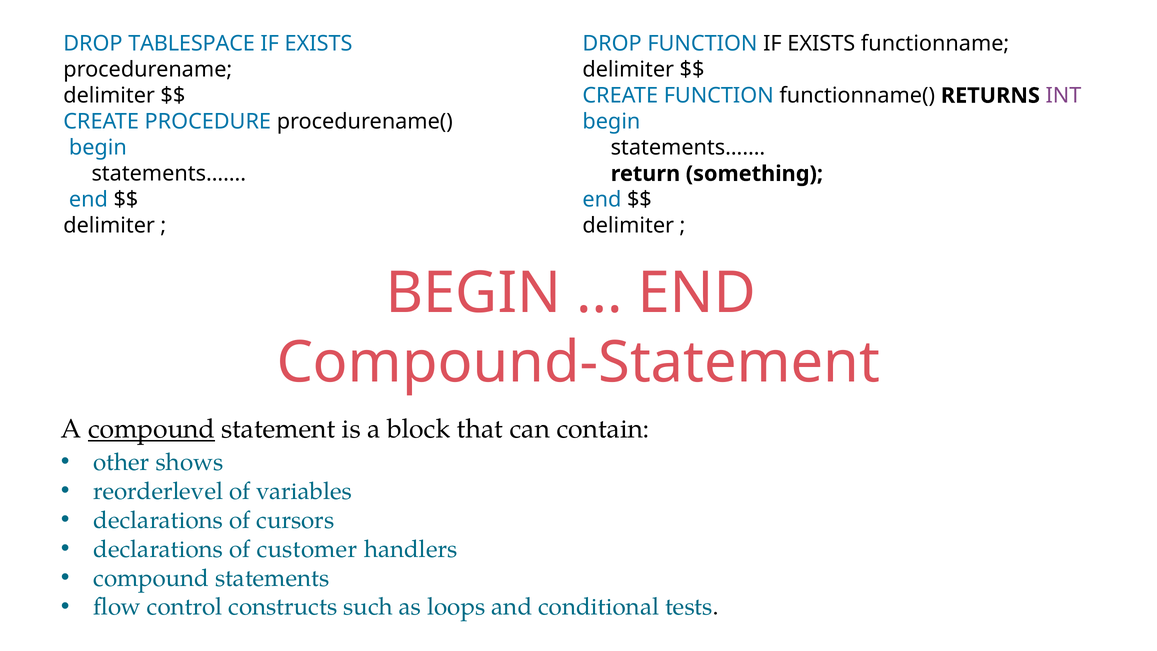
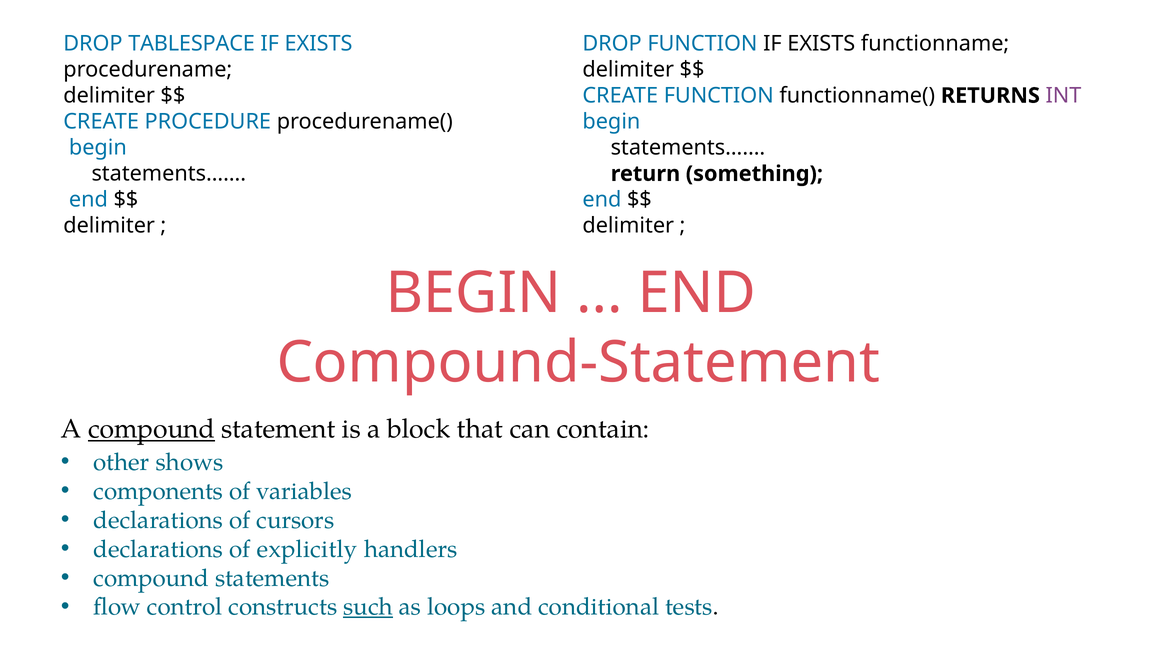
reorderlevel: reorderlevel -> components (158, 491)
customer: customer -> explicitly (307, 549)
such underline: none -> present (368, 607)
